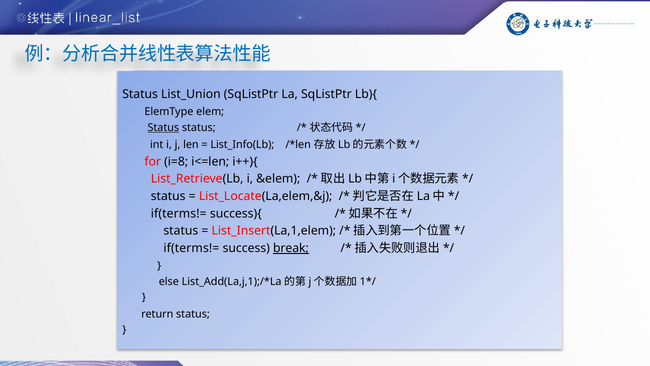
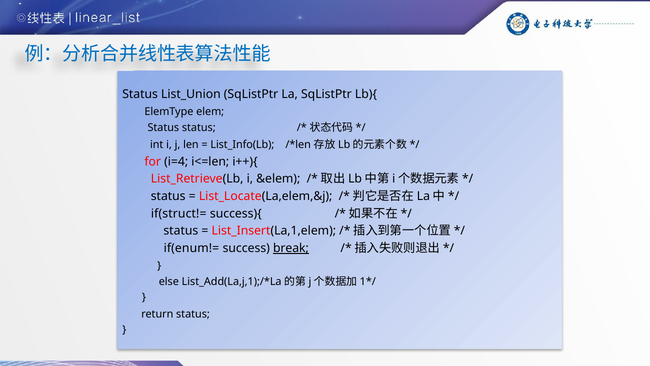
Status underline: present -> none (163, 127)
i=8: i=8 -> i=4 (176, 161)
if(terms!=: if(terms!= -> if(struct!= (179, 213)
if(terms!=: if(terms!= -> if(enum!= (191, 248)
